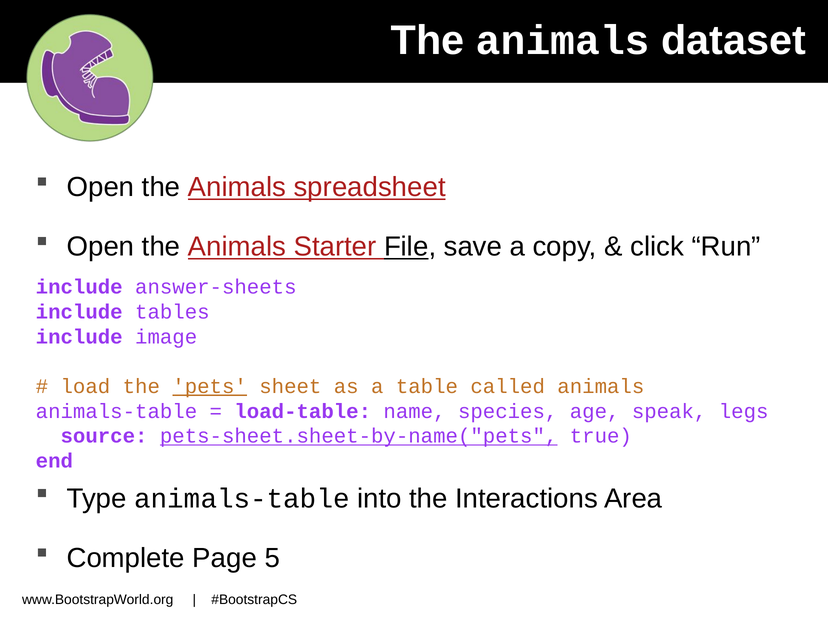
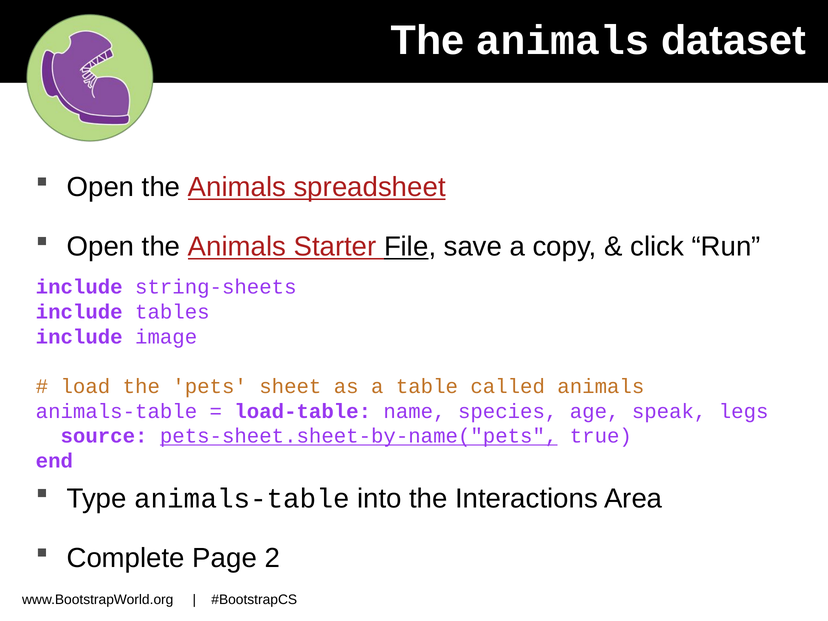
answer-sheets: answer-sheets -> string-sheets (216, 287)
pets underline: present -> none (210, 386)
5: 5 -> 2 (272, 558)
